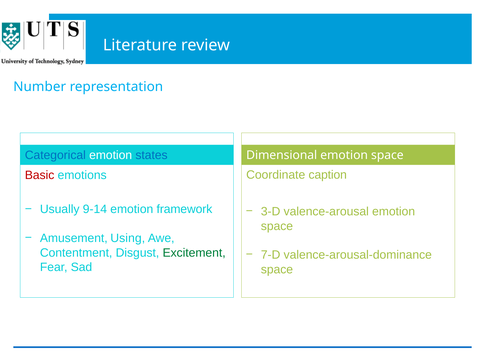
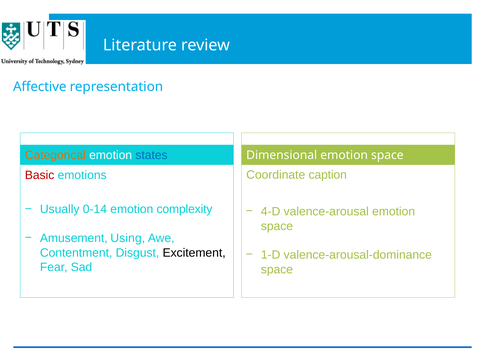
Number: Number -> Affective (40, 87)
Categorical colour: blue -> orange (55, 155)
9-14: 9-14 -> 0-14 (95, 209)
framework: framework -> complexity (184, 209)
3-D: 3-D -> 4-D (271, 212)
Excitement colour: green -> black (194, 253)
7-D: 7-D -> 1-D (271, 255)
